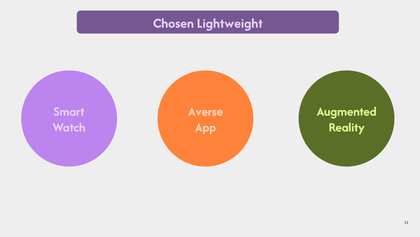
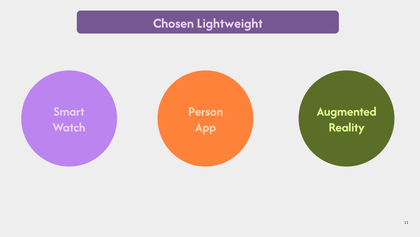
Averse: Averse -> Person (206, 111)
